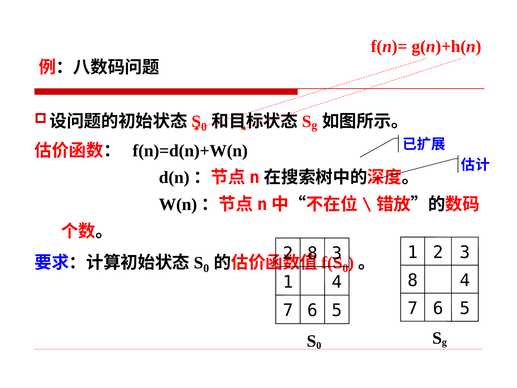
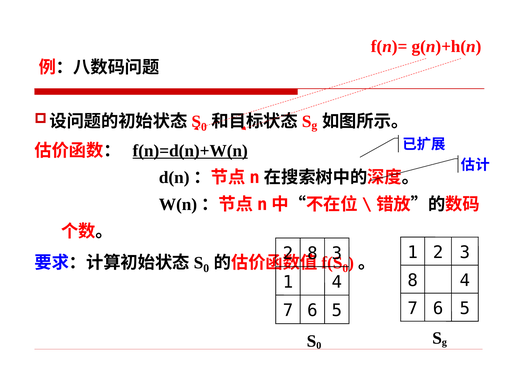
f(n)=d(n)+W(n underline: none -> present (190, 151)
